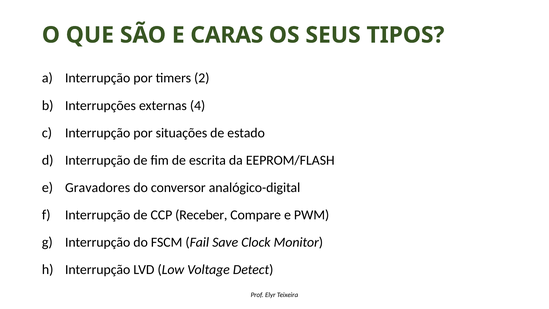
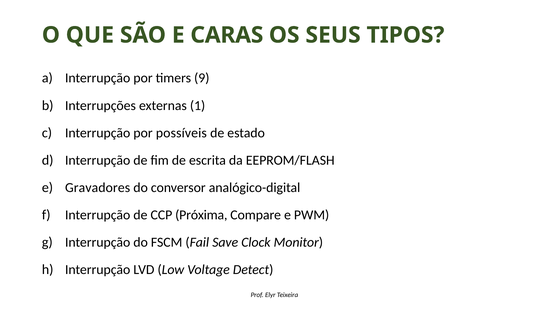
2: 2 -> 9 (202, 78)
4: 4 -> 1 (198, 105)
situações: situações -> possíveis (181, 133)
Receber: Receber -> Próxima (201, 215)
